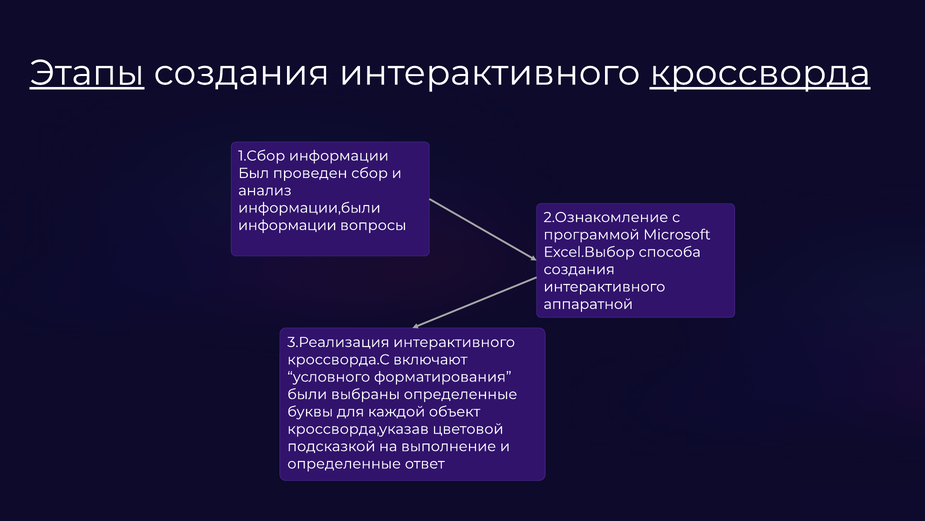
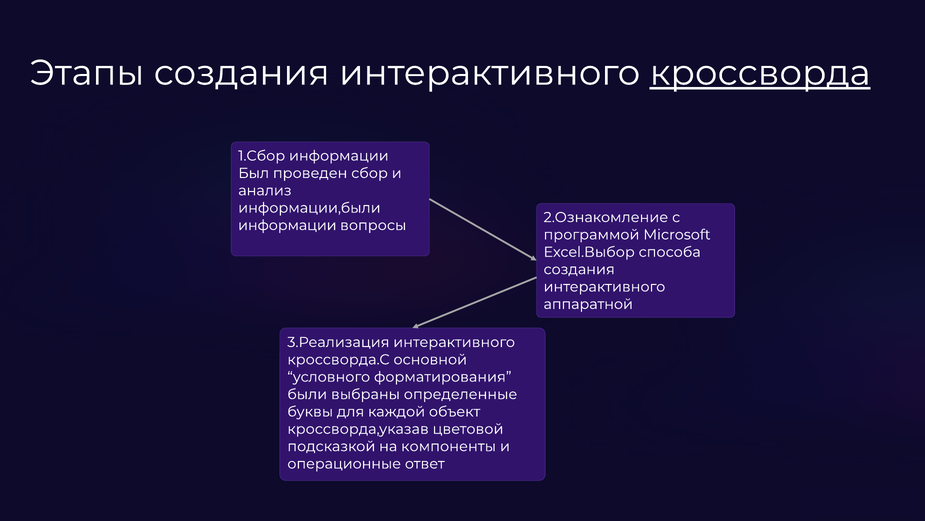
Этапы underline: present -> none (87, 73)
включают: включают -> основной (430, 359)
выполнение: выполнение -> компоненты (449, 446)
определенные: определенные -> операционные (344, 463)
